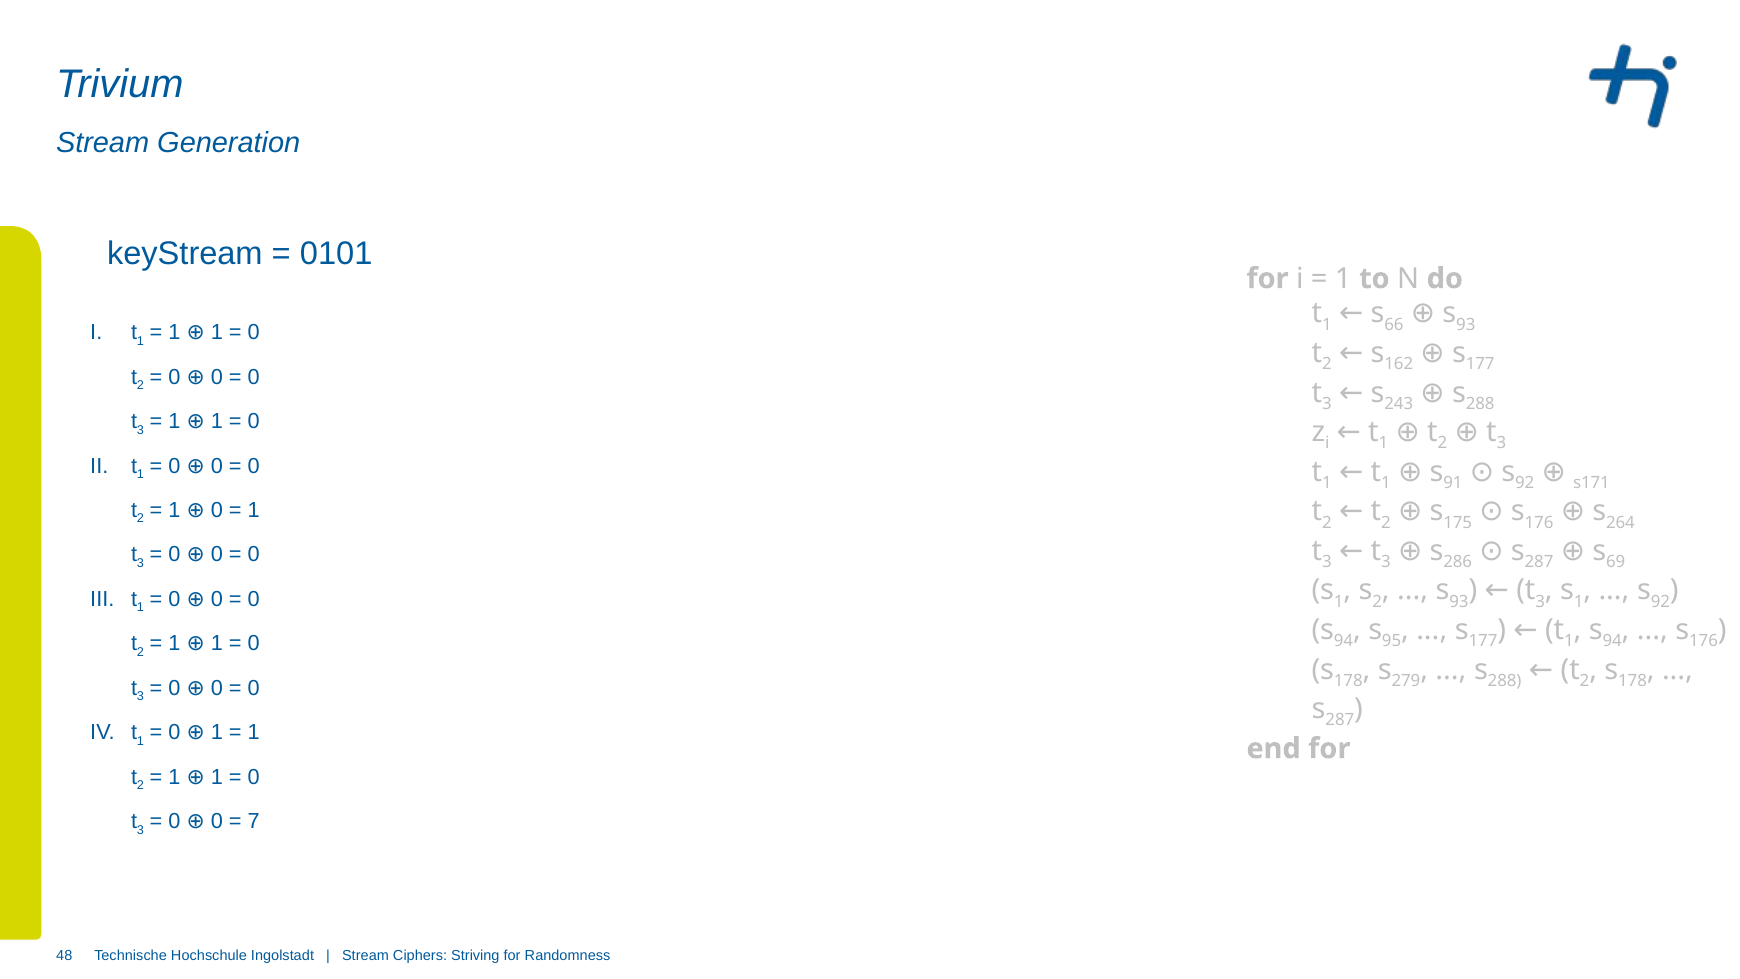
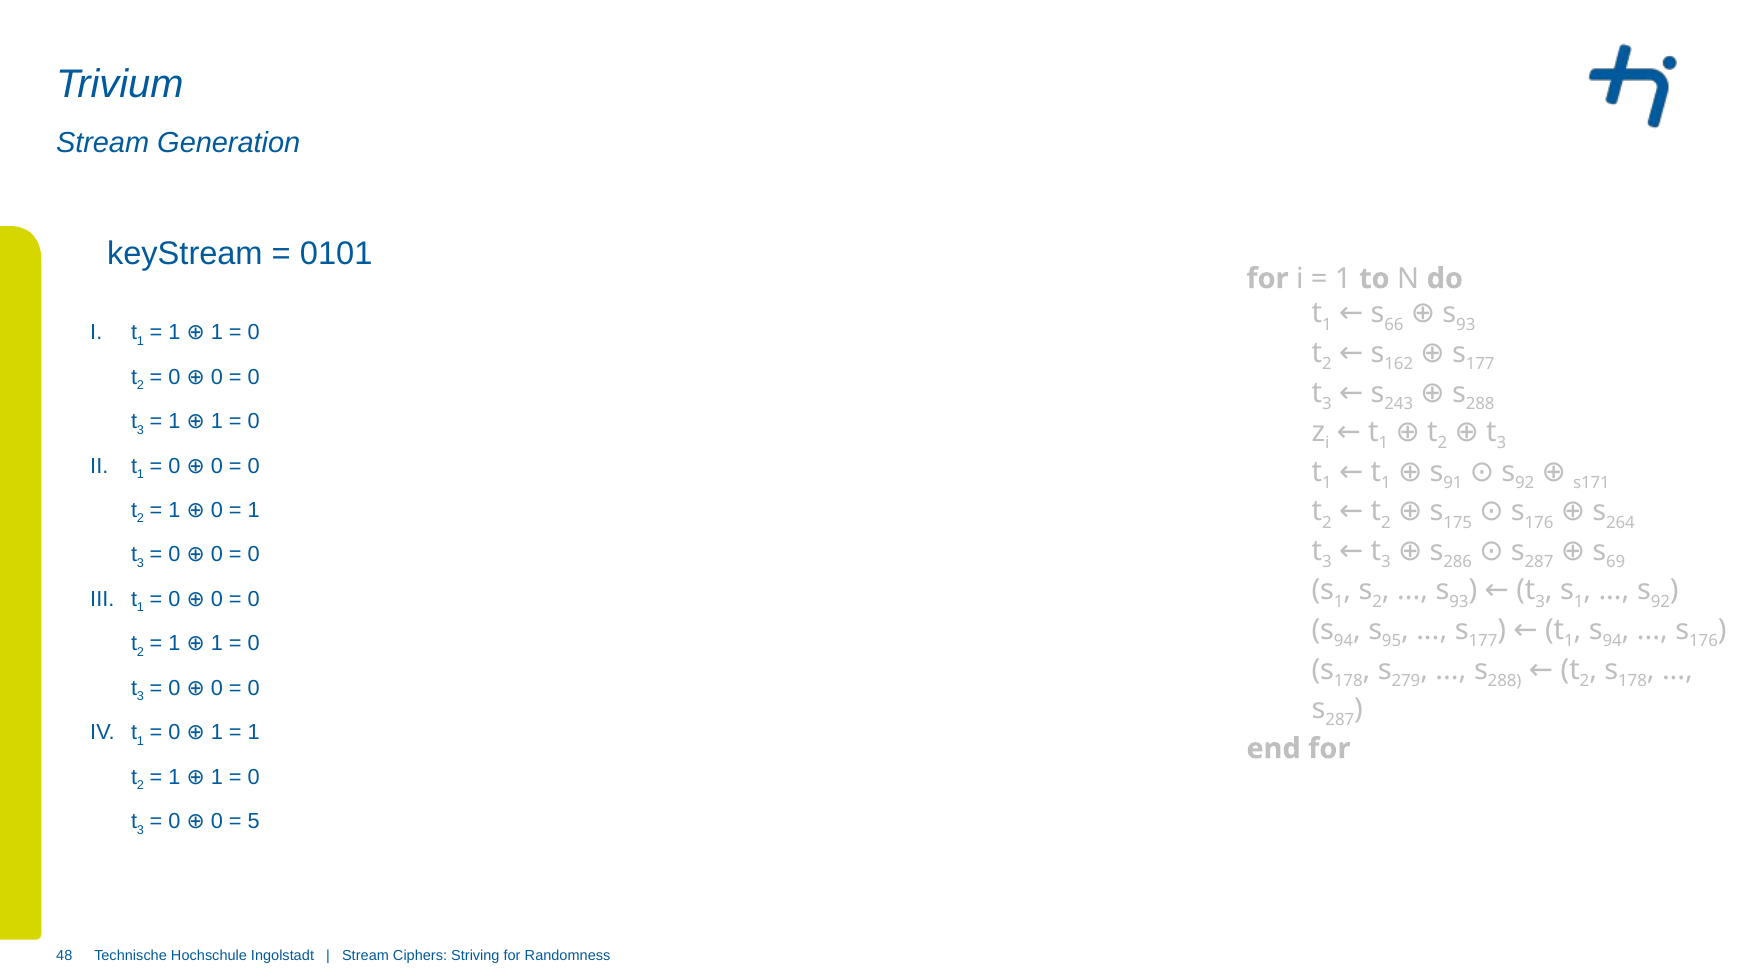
7: 7 -> 5 (254, 821)
